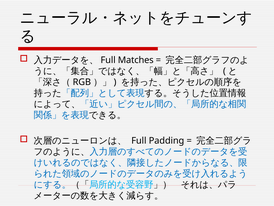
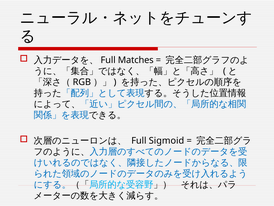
Padding: Padding -> Sigmoid (166, 140)
